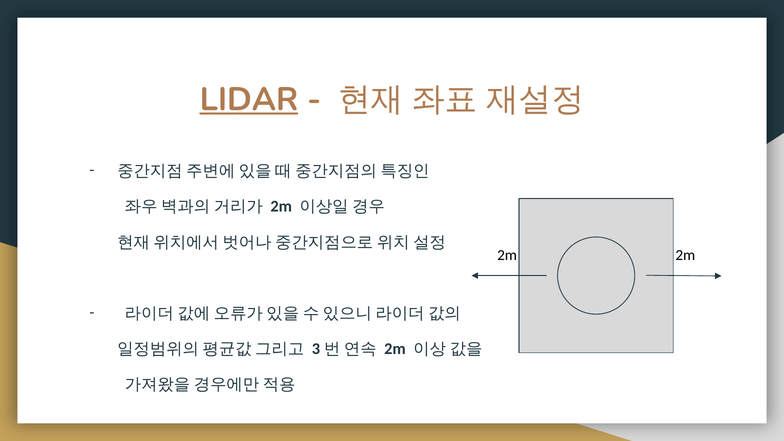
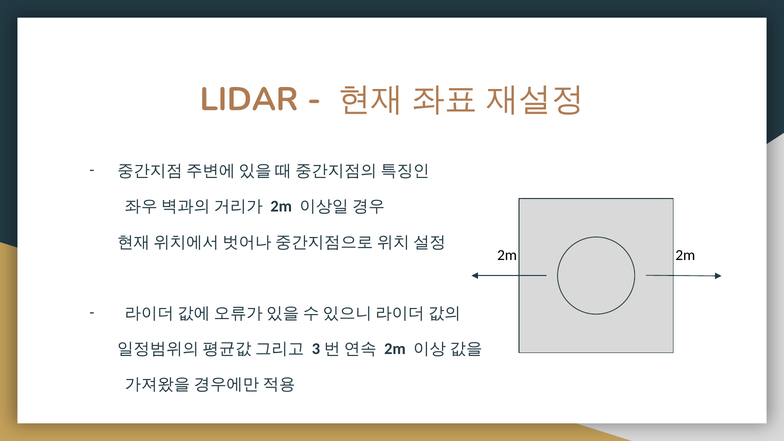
LIDAR underline: present -> none (249, 99)
